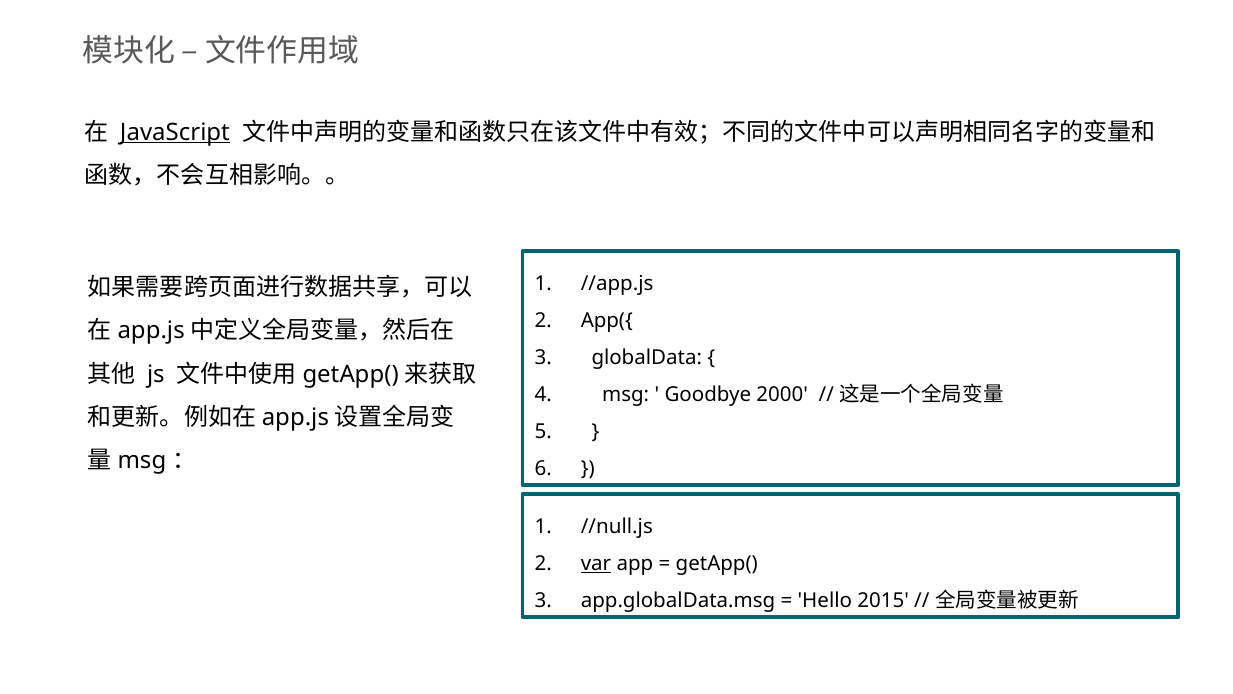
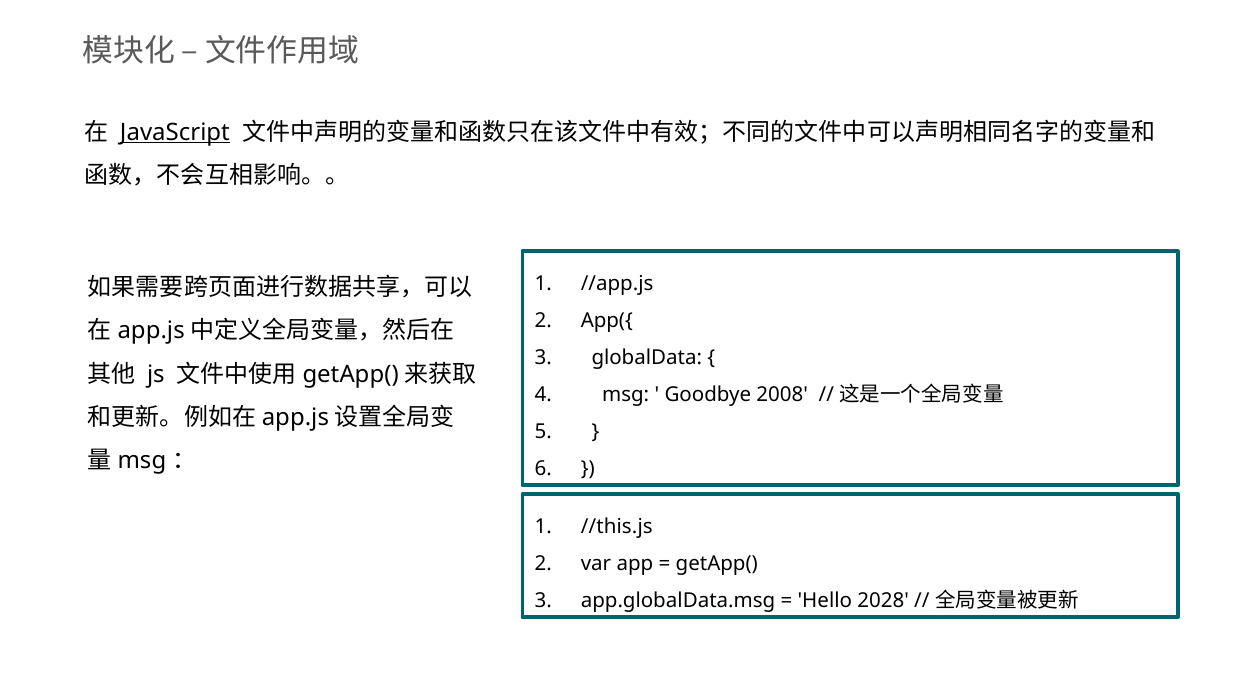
2000: 2000 -> 2008 (782, 394)
//null.js: //null.js -> //this.js (617, 526)
var underline: present -> none (596, 563)
2015: 2015 -> 2028 (883, 600)
